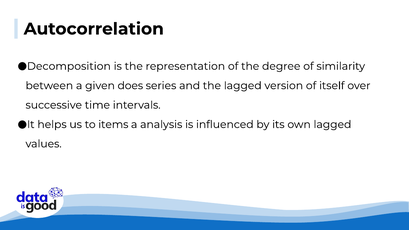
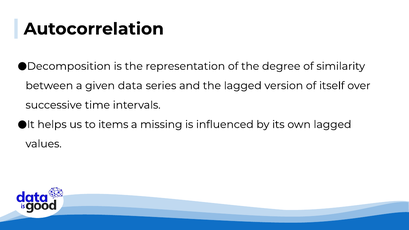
does: does -> data (130, 86)
analysis: analysis -> missing (161, 124)
